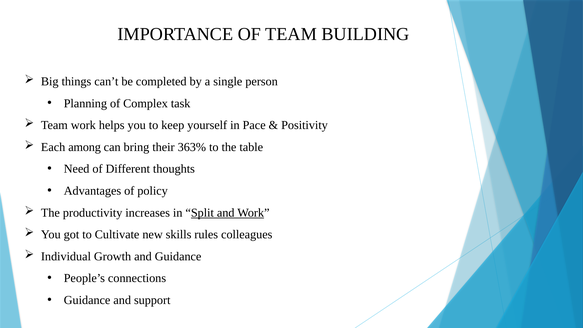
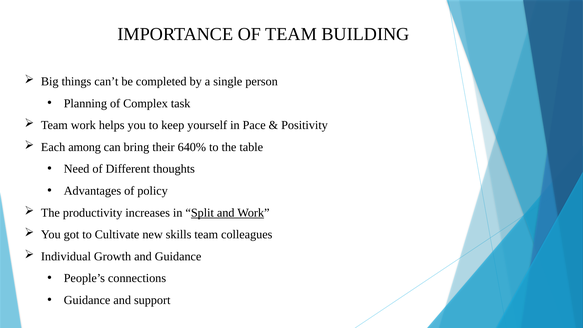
363%: 363% -> 640% (192, 147)
skills rules: rules -> team (206, 234)
